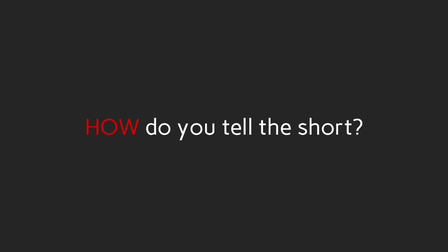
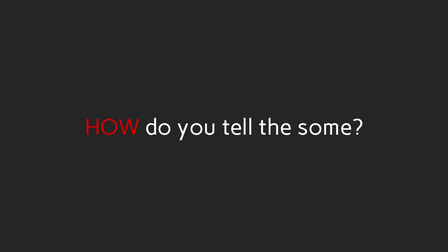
short: short -> some (330, 128)
